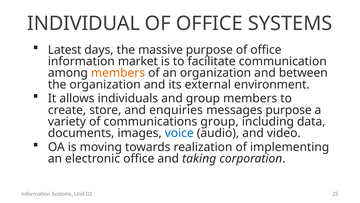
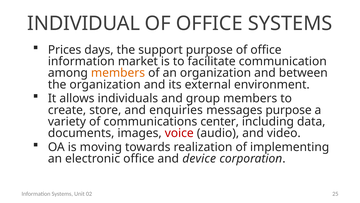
Latest: Latest -> Prices (65, 50)
massive: massive -> support (161, 50)
communications group: group -> center (220, 121)
voice colour: blue -> red (179, 133)
taking: taking -> device (199, 158)
